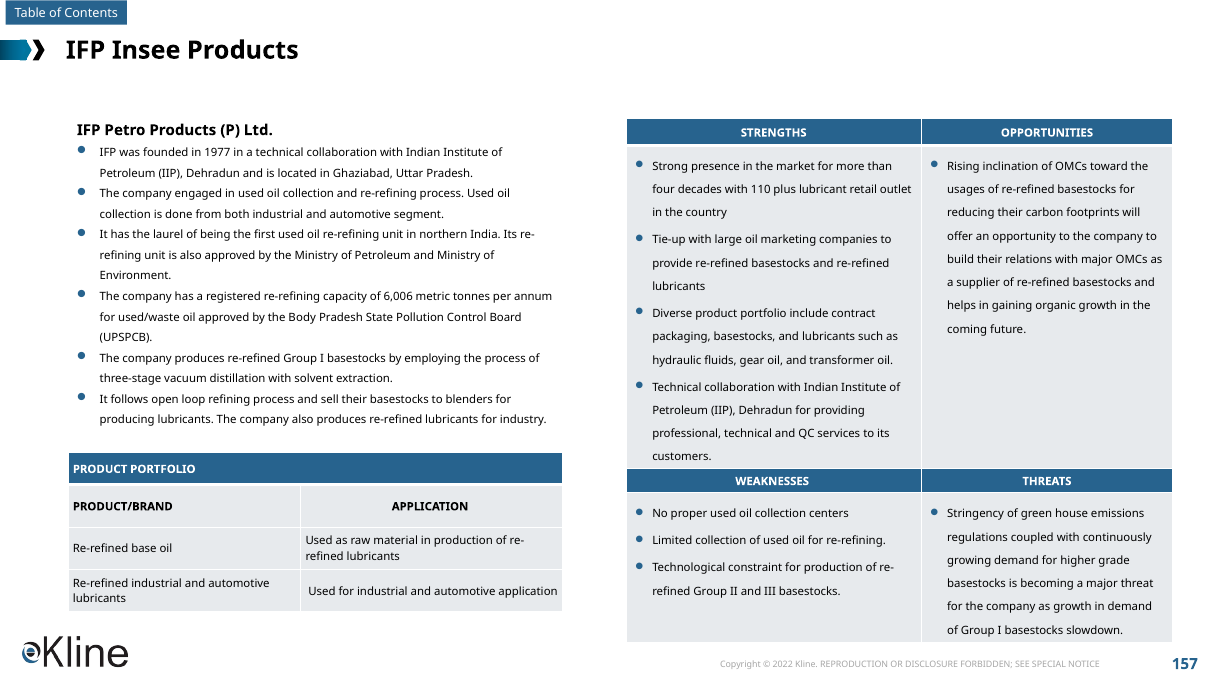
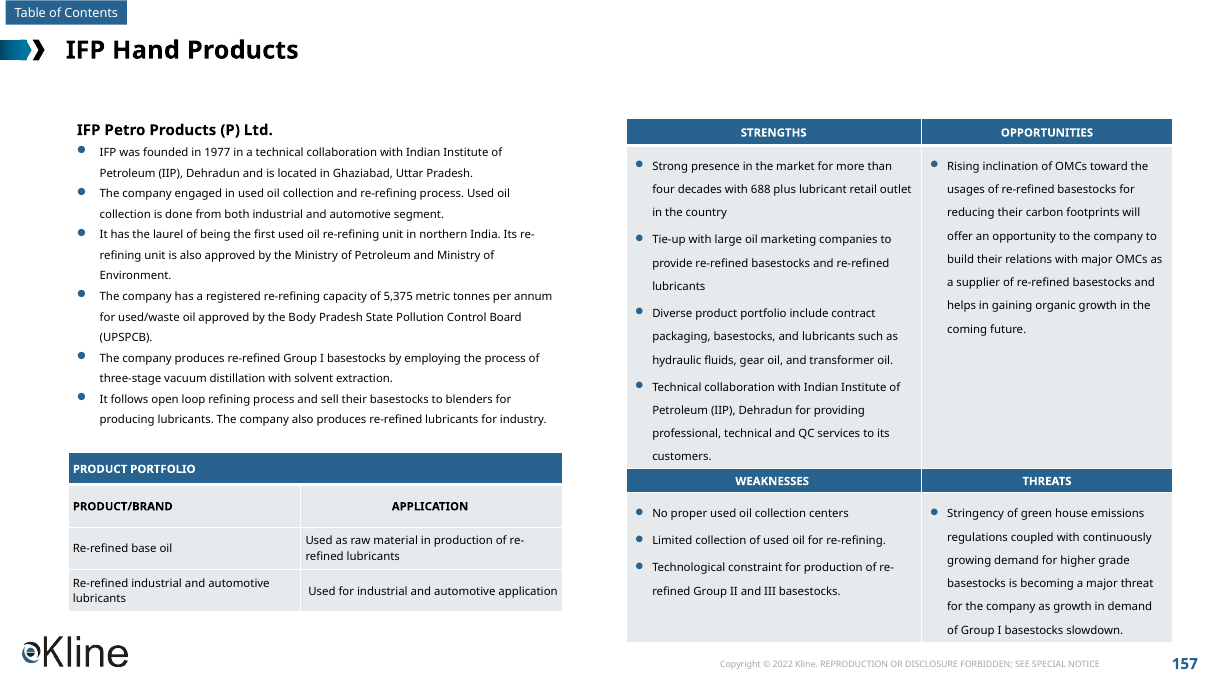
Insee: Insee -> Hand (146, 50)
110: 110 -> 688 (761, 190)
6,006: 6,006 -> 5,375 (398, 297)
